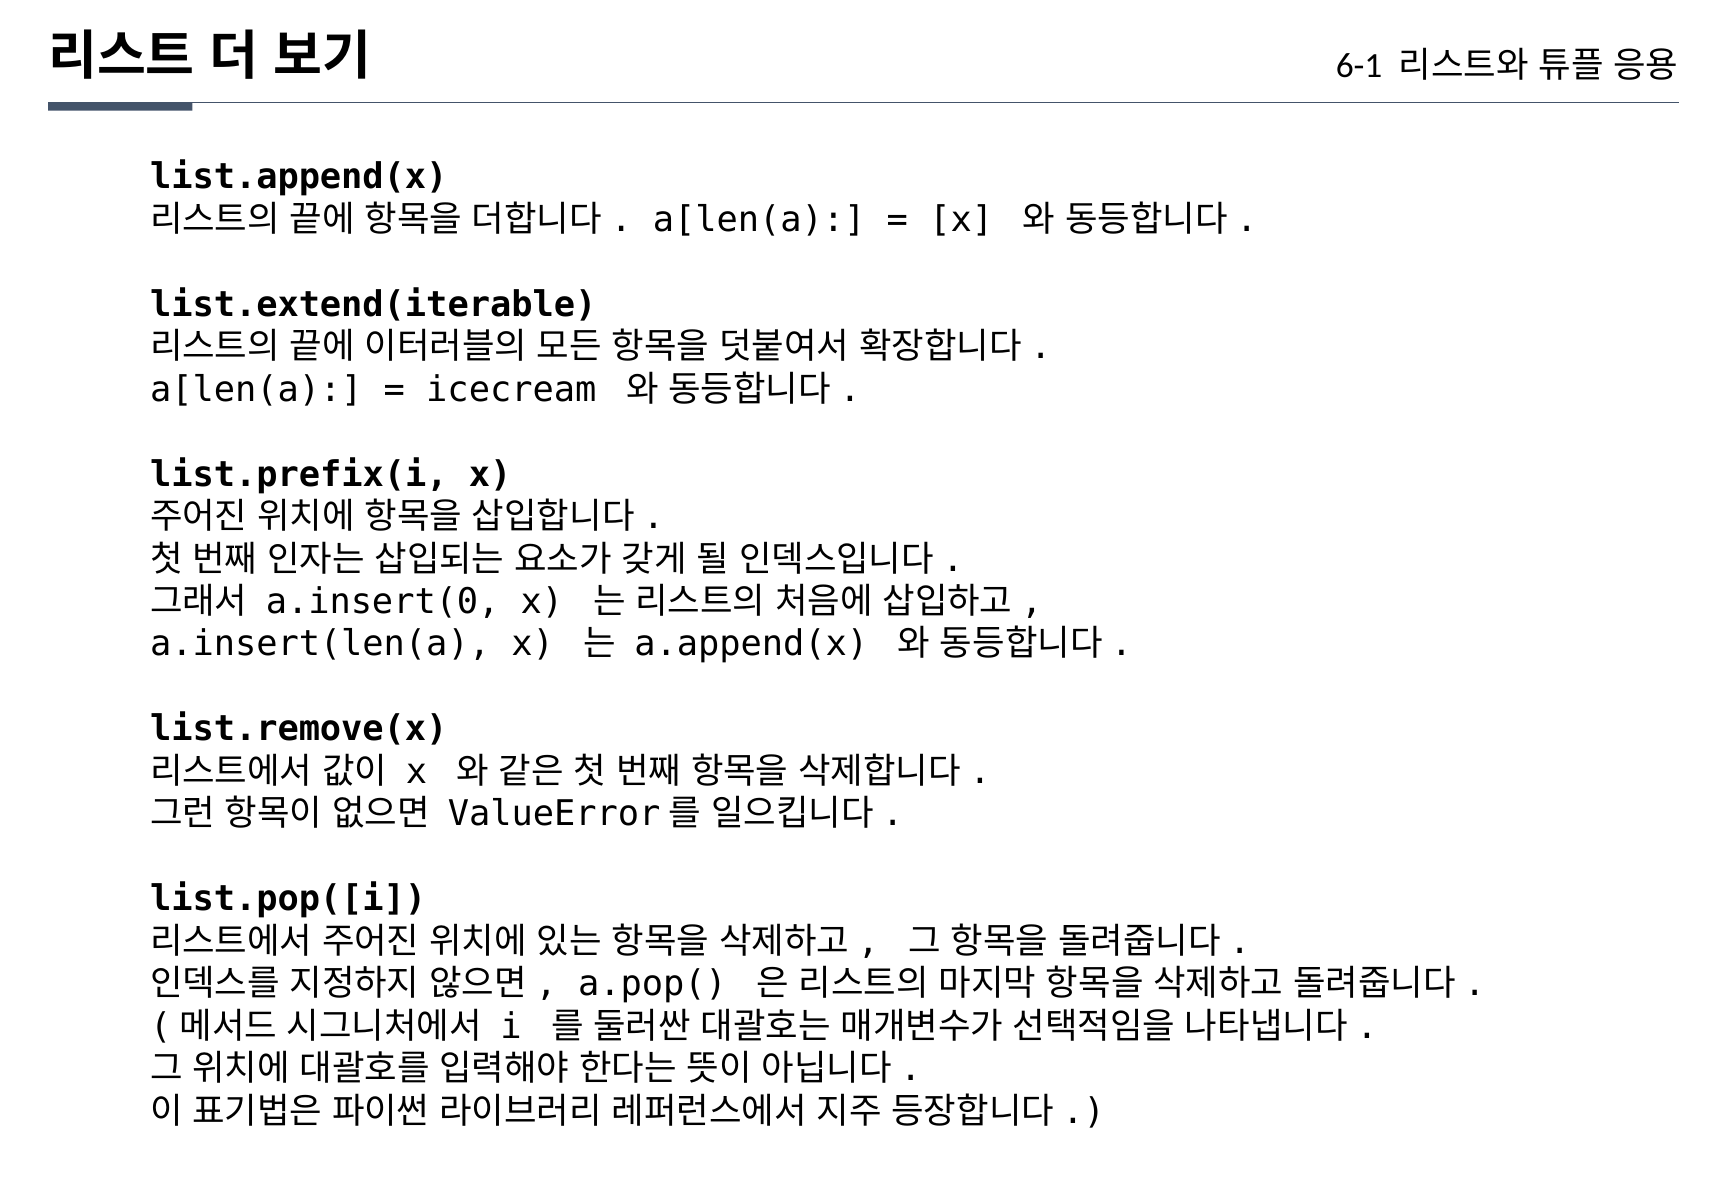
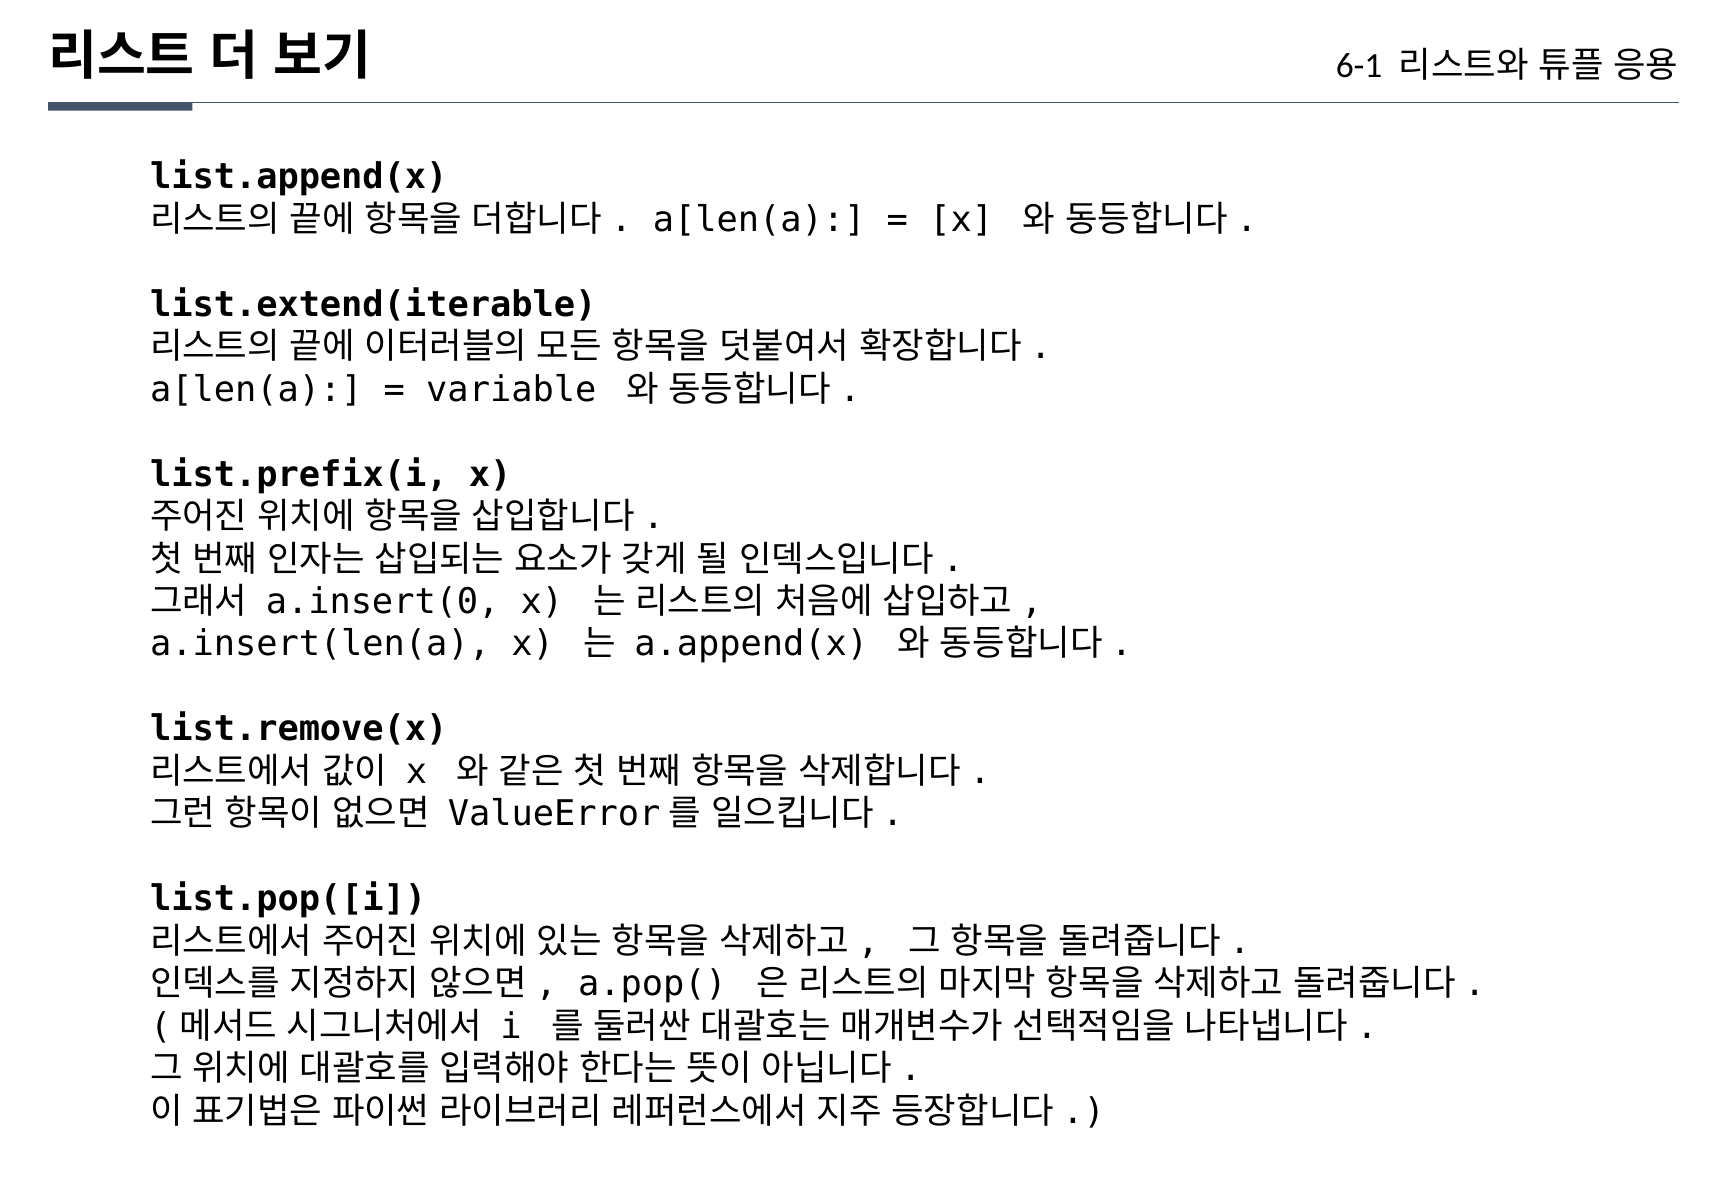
icecream: icecream -> variable (511, 389)
